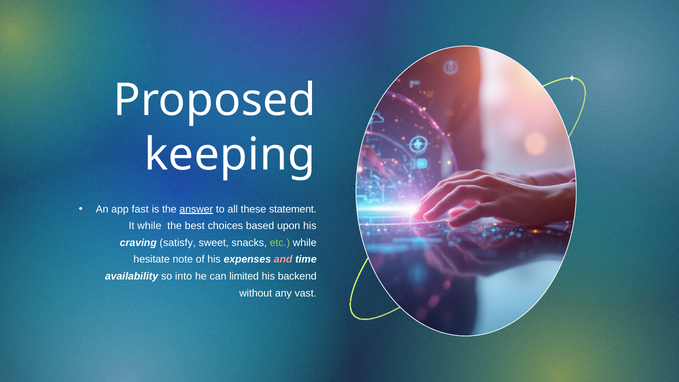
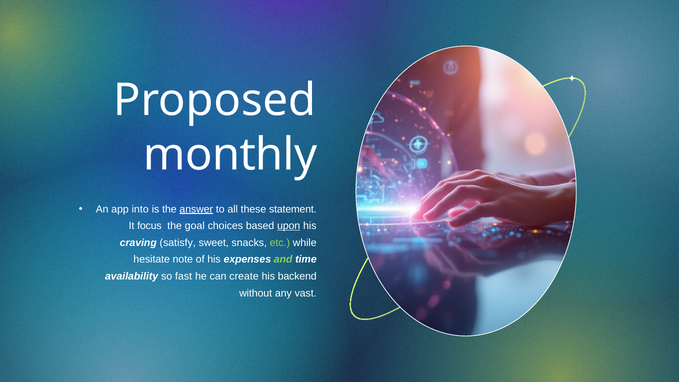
keeping: keeping -> monthly (230, 155)
fast: fast -> into (140, 209)
It while: while -> focus (149, 226)
best: best -> goal (195, 226)
upon underline: none -> present (289, 226)
and colour: pink -> light green (283, 260)
into: into -> fast (184, 276)
limited: limited -> create (244, 276)
